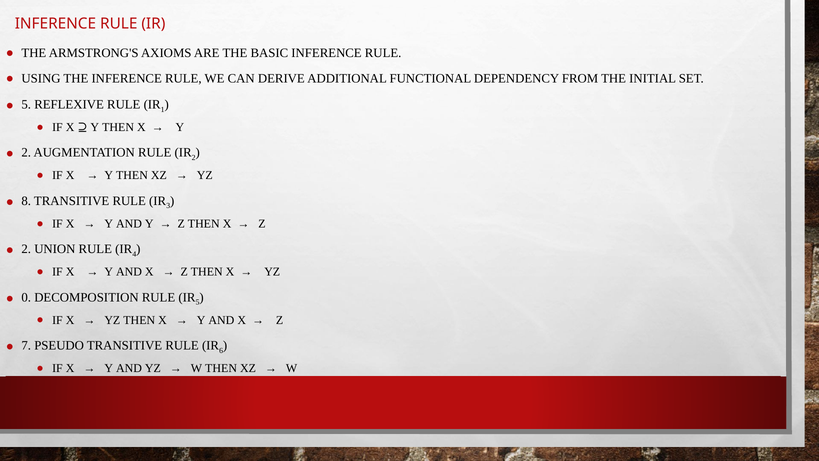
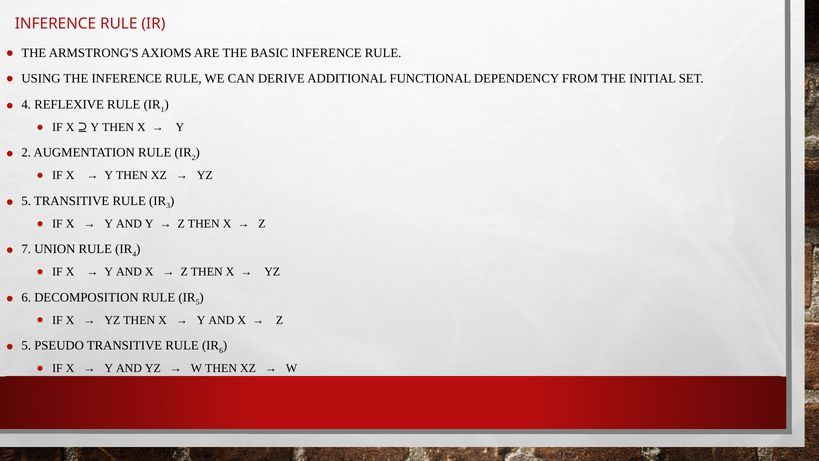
5: 5 -> 4 (26, 104)
8: 8 -> 5 (26, 201)
2: 2 -> 7 (26, 249)
0: 0 -> 6 (26, 297)
7: 7 -> 5 (26, 345)
